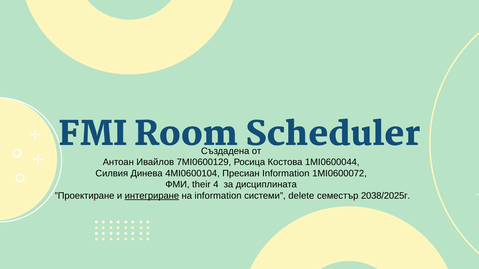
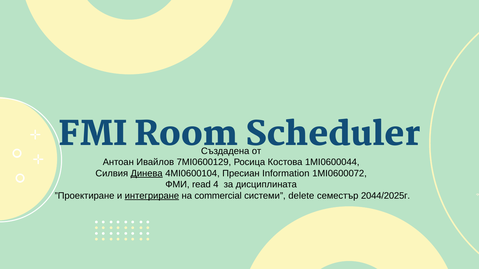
Динева underline: none -> present (147, 174)
their: their -> read (201, 185)
на information: information -> commercial (218, 196)
2038/2025г: 2038/2025г -> 2044/2025г (386, 196)
